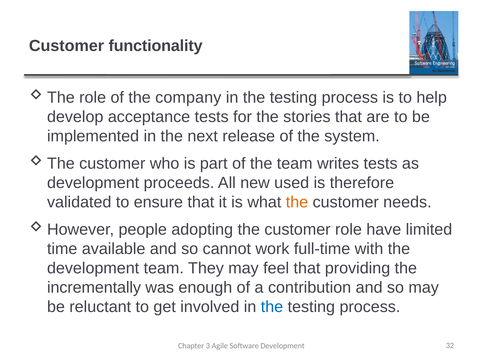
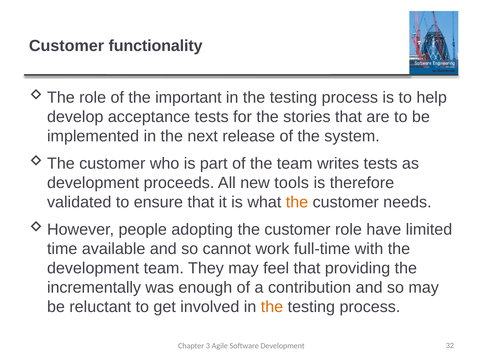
company: company -> important (188, 98)
used: used -> tools (292, 183)
the colour: blue -> orange (272, 307)
